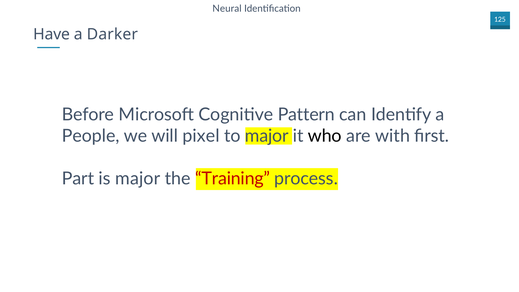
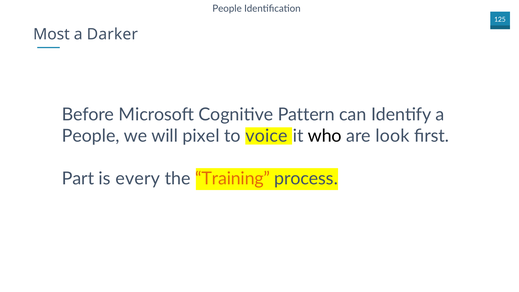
Neural: Neural -> People (227, 9)
Have: Have -> Most (51, 34)
to major: major -> voice (267, 136)
with: with -> look (393, 136)
is major: major -> every (138, 179)
Training colour: red -> orange (233, 179)
